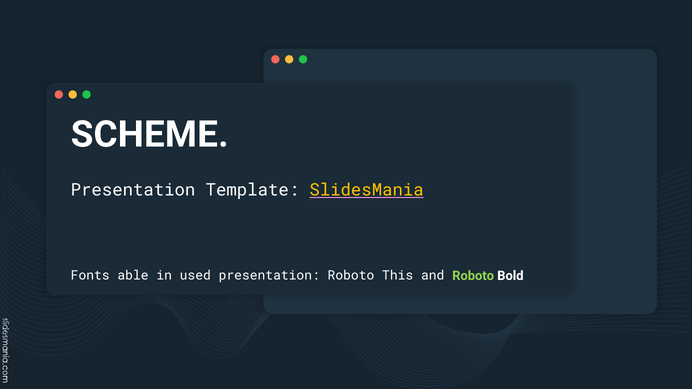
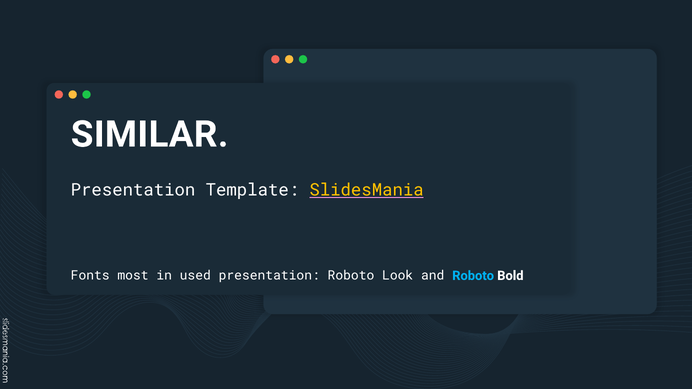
SCHEME: SCHEME -> SIMILAR (150, 135)
able: able -> most (133, 276)
This: This -> Look (398, 276)
Roboto colour: light green -> light blue (473, 276)
